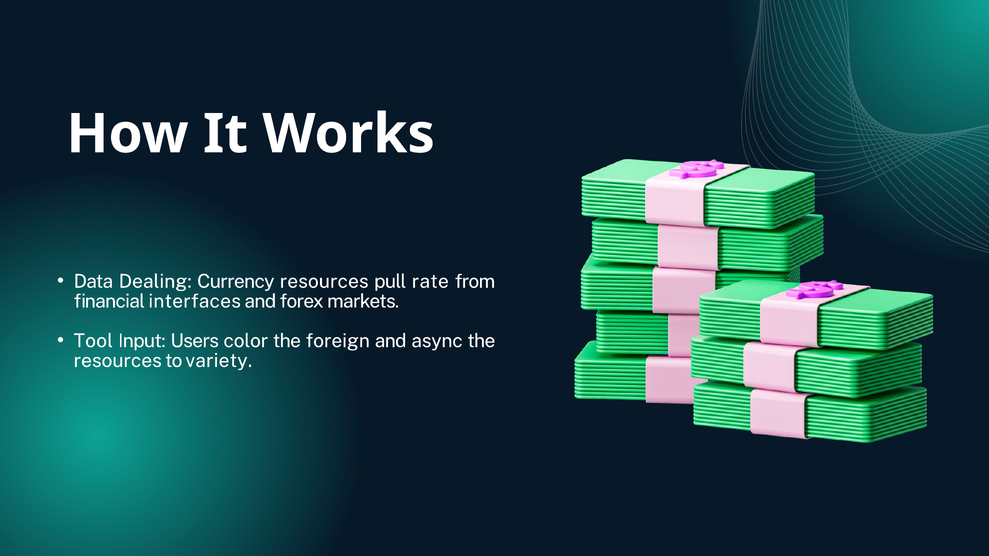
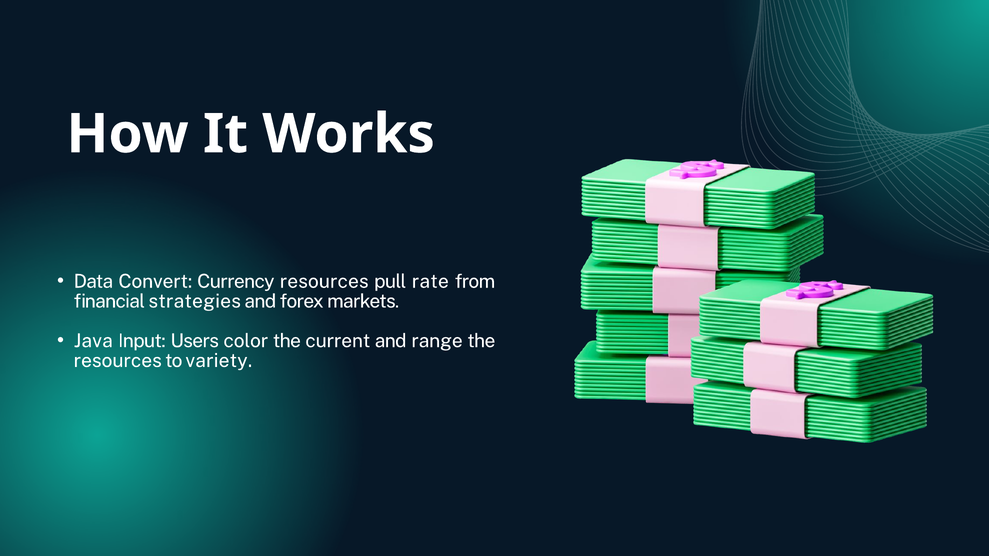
Dealing: Dealing -> Convert (155, 282)
interfaces: interfaces -> strategies (195, 301)
Tool: Tool -> Java (93, 341)
foreign: foreign -> current (338, 341)
async: async -> range (437, 341)
